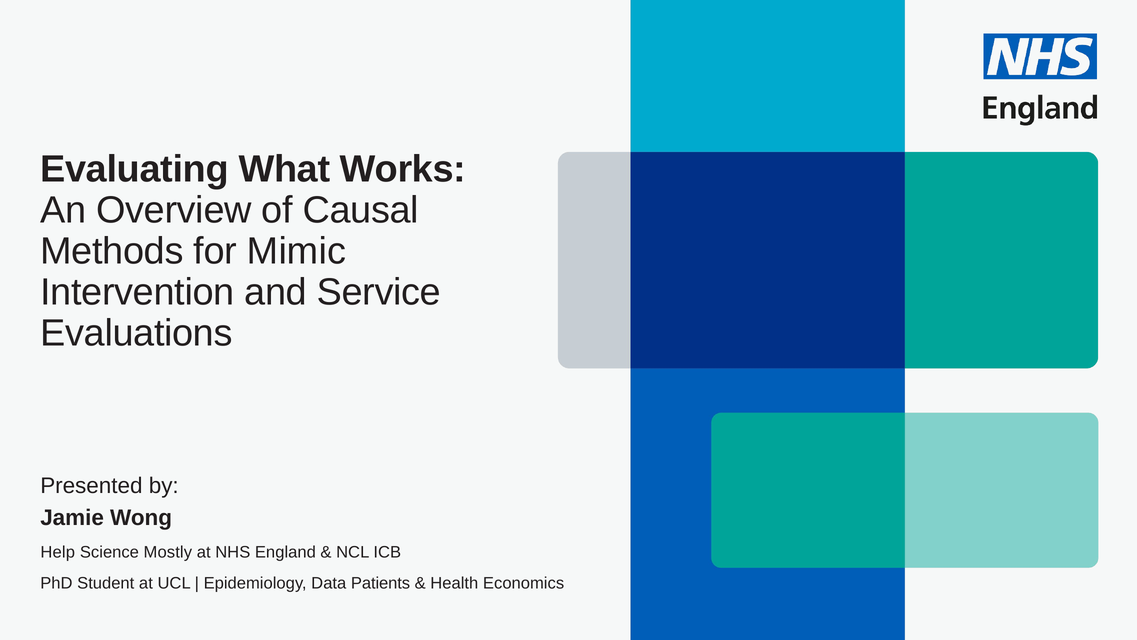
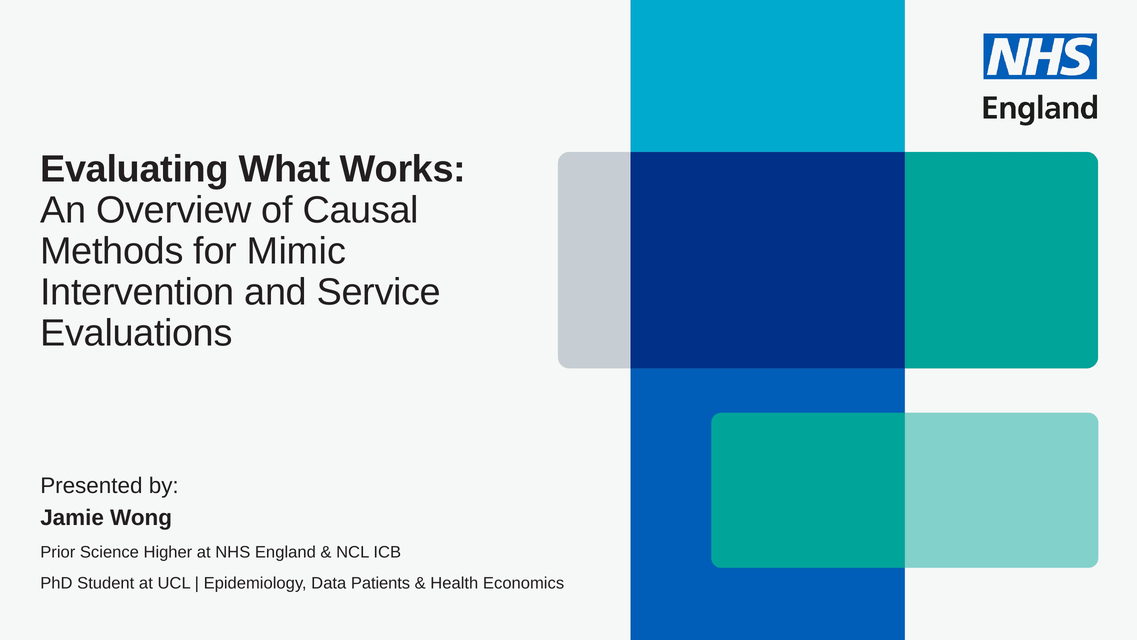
Help: Help -> Prior (58, 552)
Mostly: Mostly -> Higher (168, 552)
